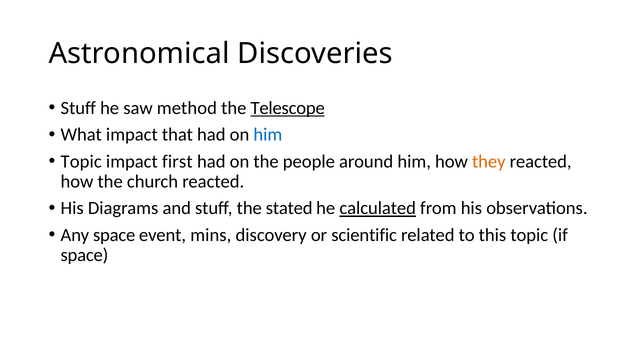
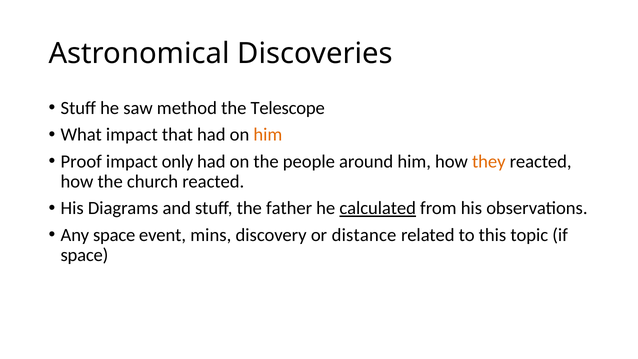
Telescope underline: present -> none (288, 108)
him colour: blue -> orange (268, 135)
Topic: Topic -> Proof (81, 161)
first: first -> only (178, 161)
stated: stated -> father (289, 208)
scientific: scientific -> distance (364, 235)
